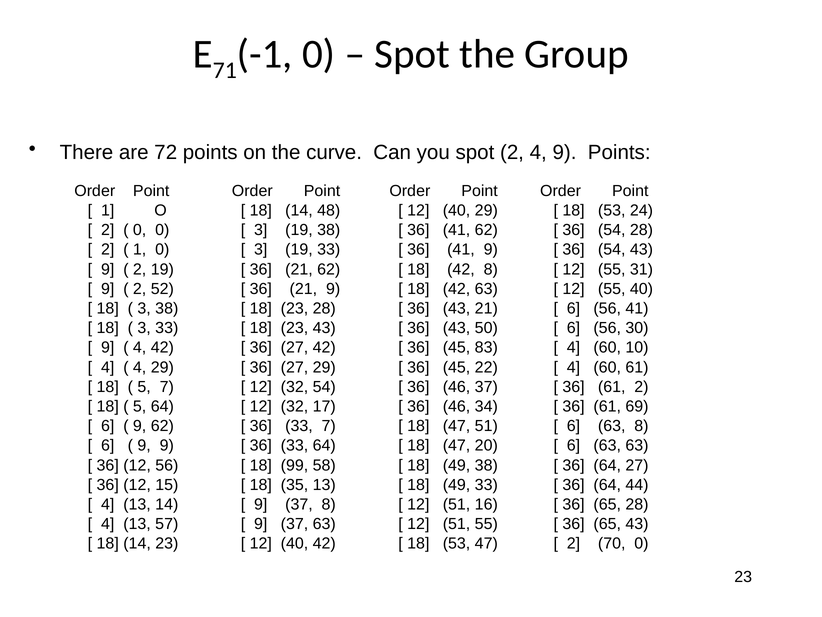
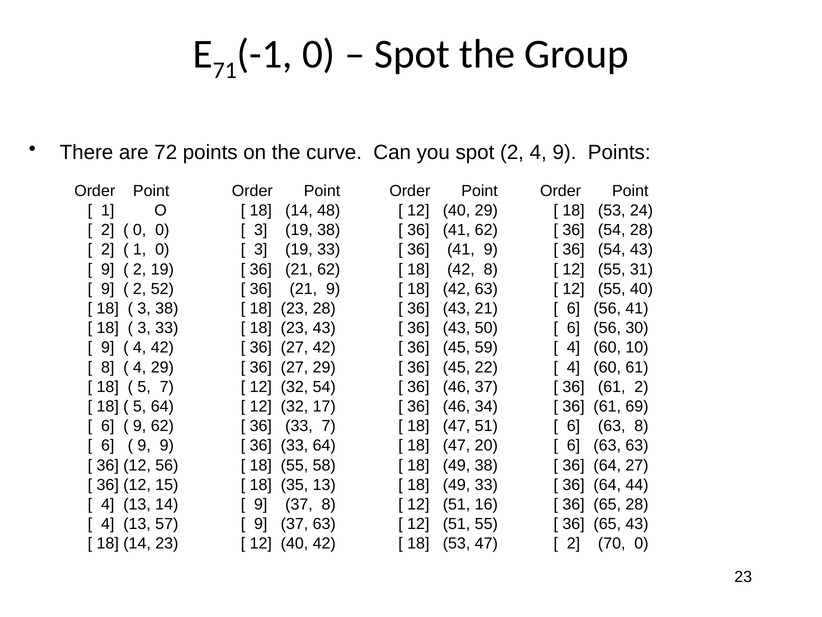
83: 83 -> 59 (486, 347)
4: 4 -> 8 (108, 367)
18 99: 99 -> 55 (294, 465)
